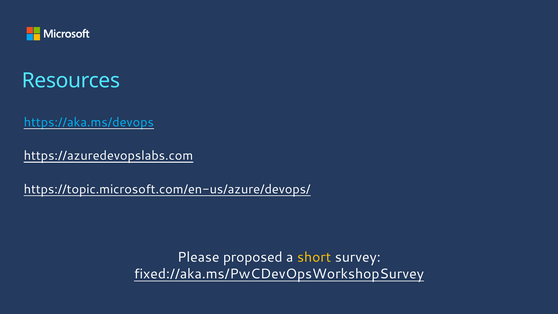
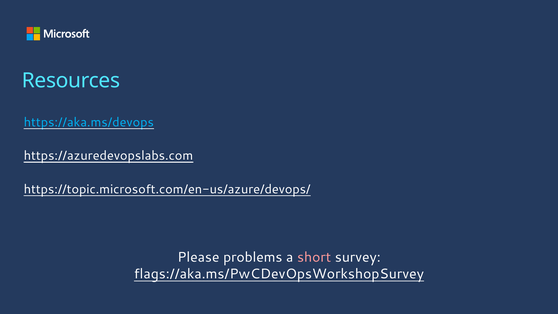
proposed: proposed -> problems (253, 257)
short colour: yellow -> pink (314, 257)
fixed://aka.ms/PwCDevOpsWorkshopSurvey: fixed://aka.ms/PwCDevOpsWorkshopSurvey -> flags://aka.ms/PwCDevOpsWorkshopSurvey (279, 274)
